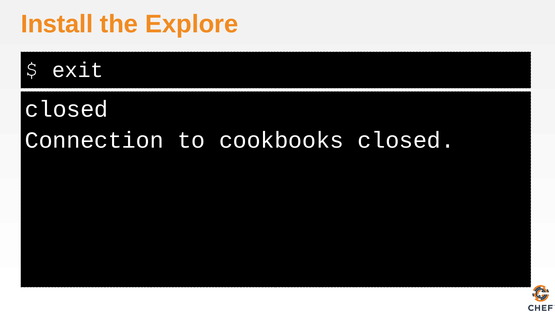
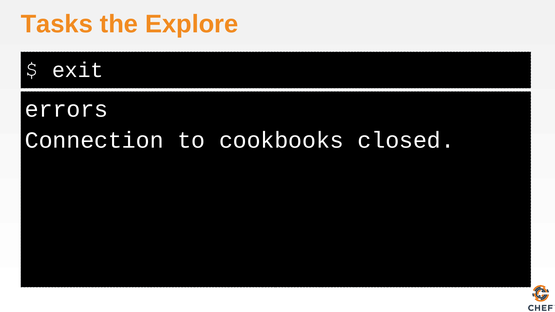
Install: Install -> Tasks (57, 24)
closed: closed -> errors (67, 109)
